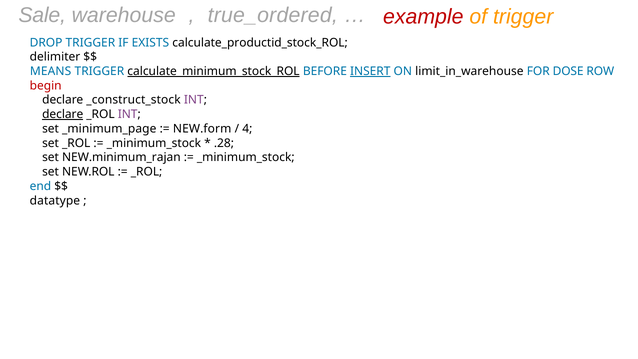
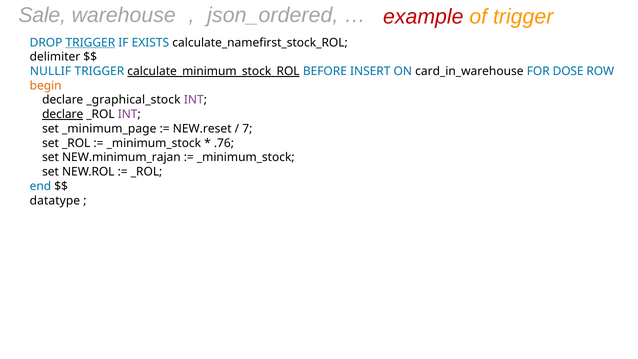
true_ordered: true_ordered -> json_ordered (273, 15)
TRIGGER underline: none -> present (90, 43)
calculate_productid_stock_ROL: calculate_productid_stock_ROL -> calculate_namefirst_stock_ROL (260, 43)
MEANS: MEANS -> NULLIF (51, 71)
INSERT underline: present -> none (370, 71)
limit_in_warehouse: limit_in_warehouse -> card_in_warehouse (469, 71)
begin colour: red -> orange (46, 86)
_construct_stock: _construct_stock -> _graphical_stock (133, 100)
NEW.form: NEW.form -> NEW.reset (202, 129)
4: 4 -> 7 (247, 129)
.28: .28 -> .76 (224, 143)
